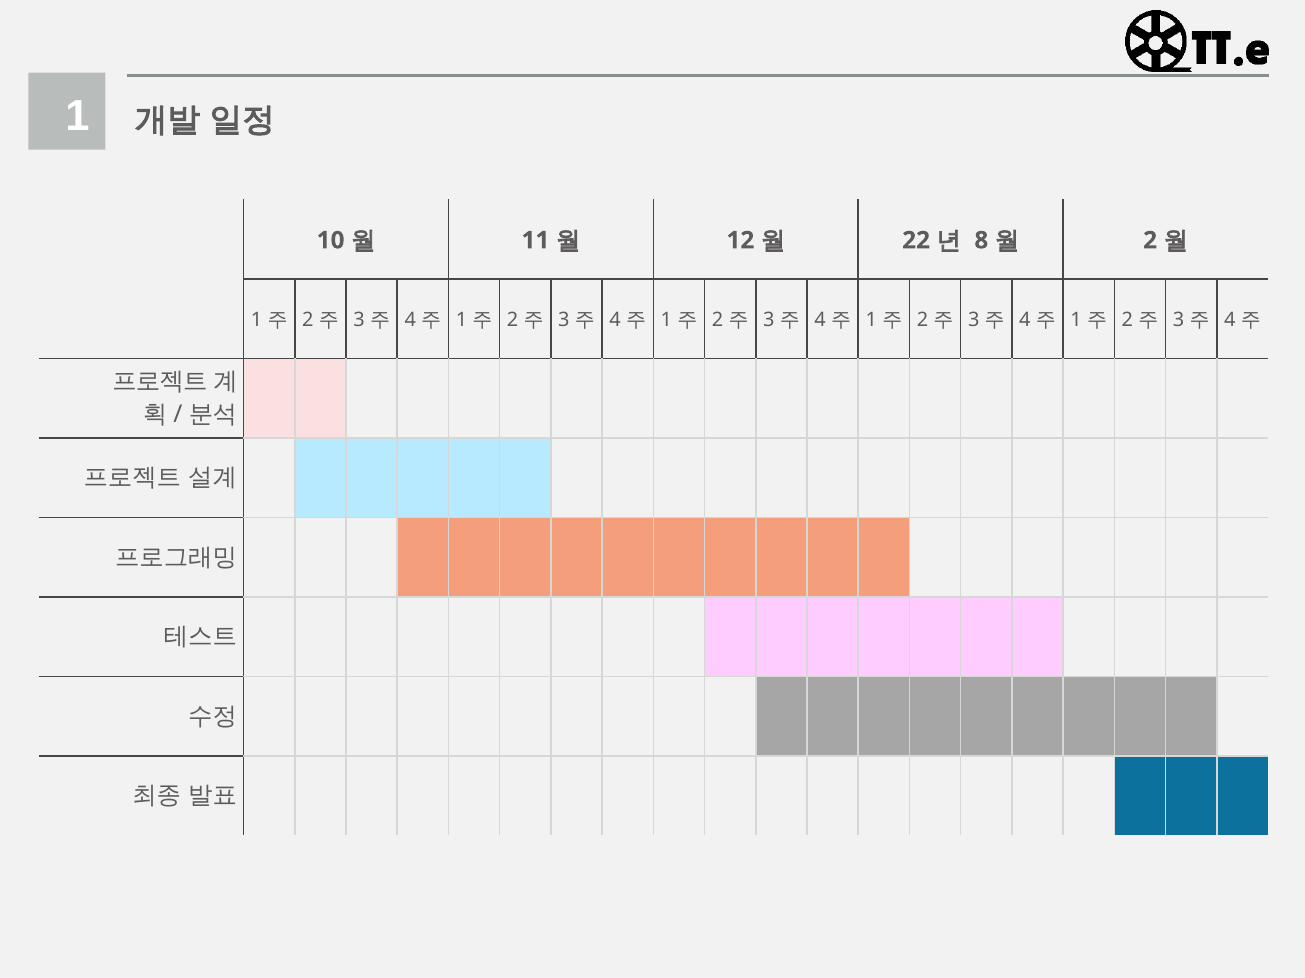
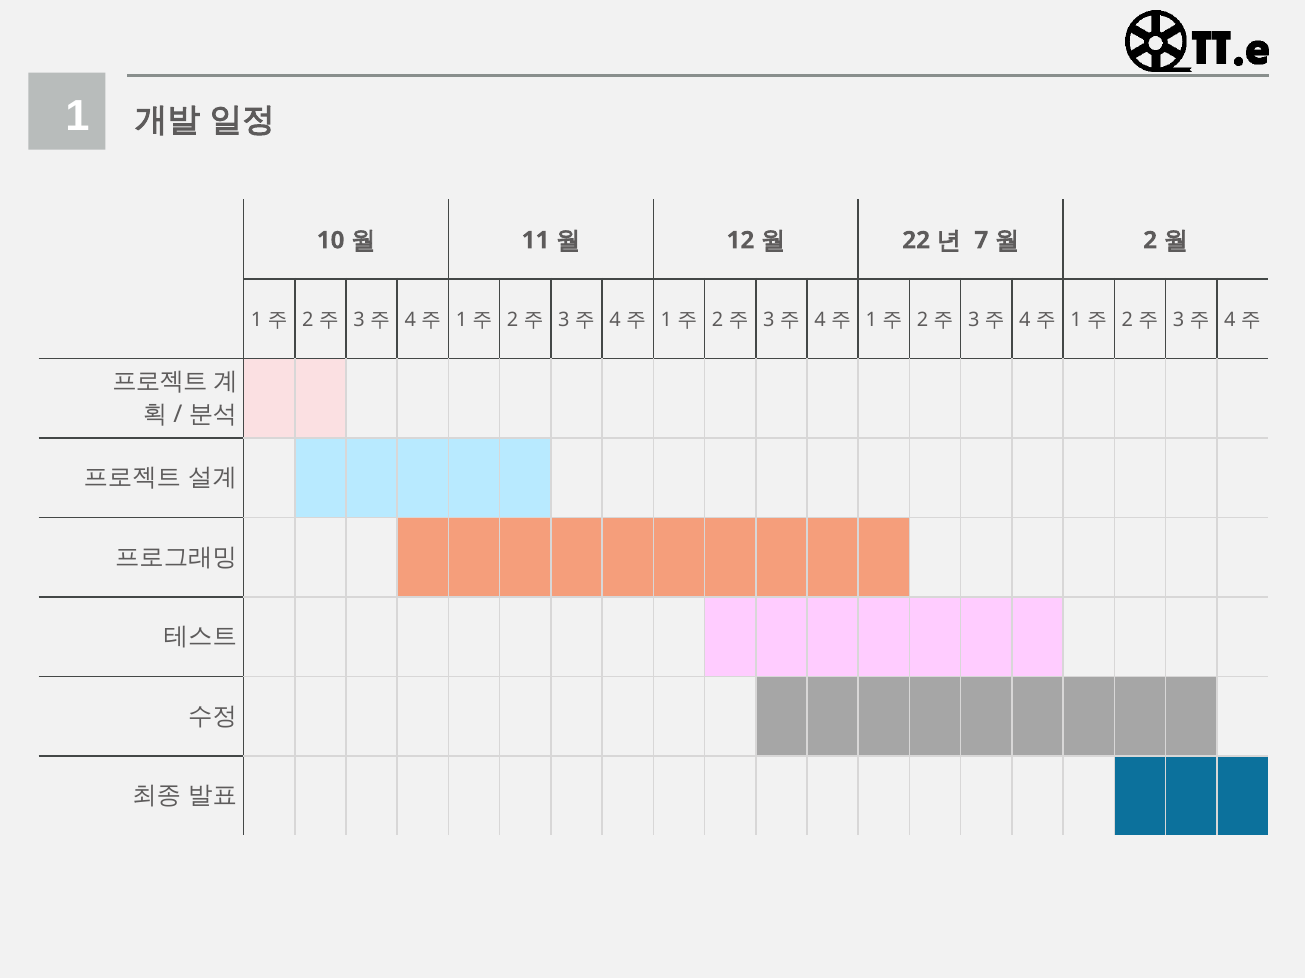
8: 8 -> 7 (981, 241)
